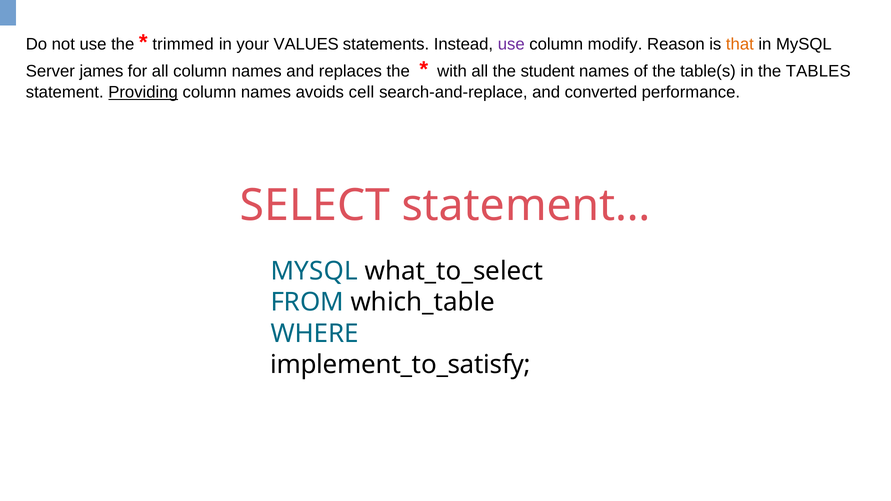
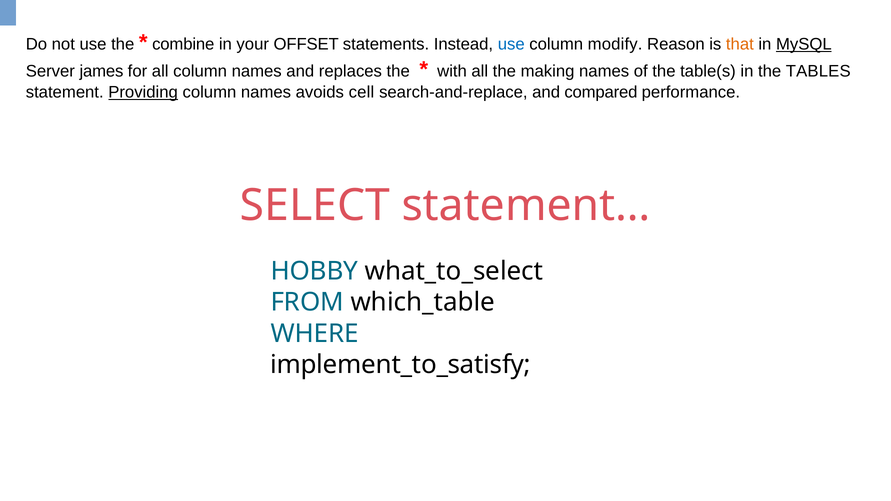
trimmed: trimmed -> combine (183, 44)
VALUES: VALUES -> OFFSET (306, 44)
use colour: purple -> blue (511, 44)
MySQL underline: none -> present (804, 44)
student: student -> making (548, 71)
converted: converted -> compared (601, 92)
MYSQL: MYSQL -> HOBBY (314, 271)
